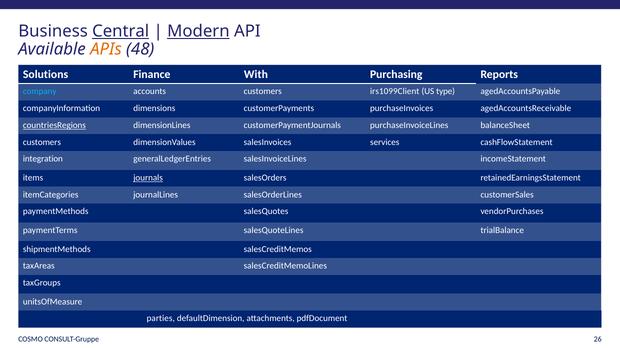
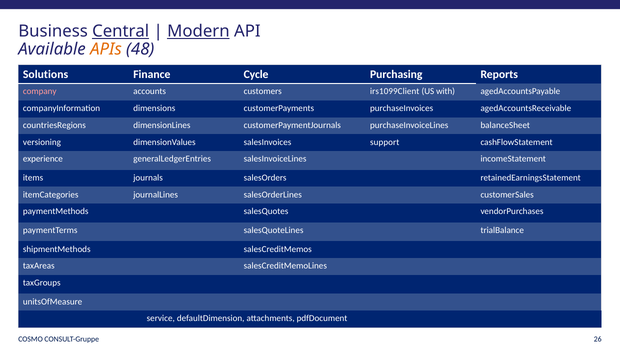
With: With -> Cycle (256, 74)
company colour: light blue -> pink (40, 92)
type: type -> with (446, 92)
countriesRegions underline: present -> none (54, 125)
customers: customers -> versioning (42, 142)
services: services -> support (385, 142)
integration: integration -> experience (43, 159)
journals underline: present -> none (148, 178)
parties: parties -> service (161, 319)
